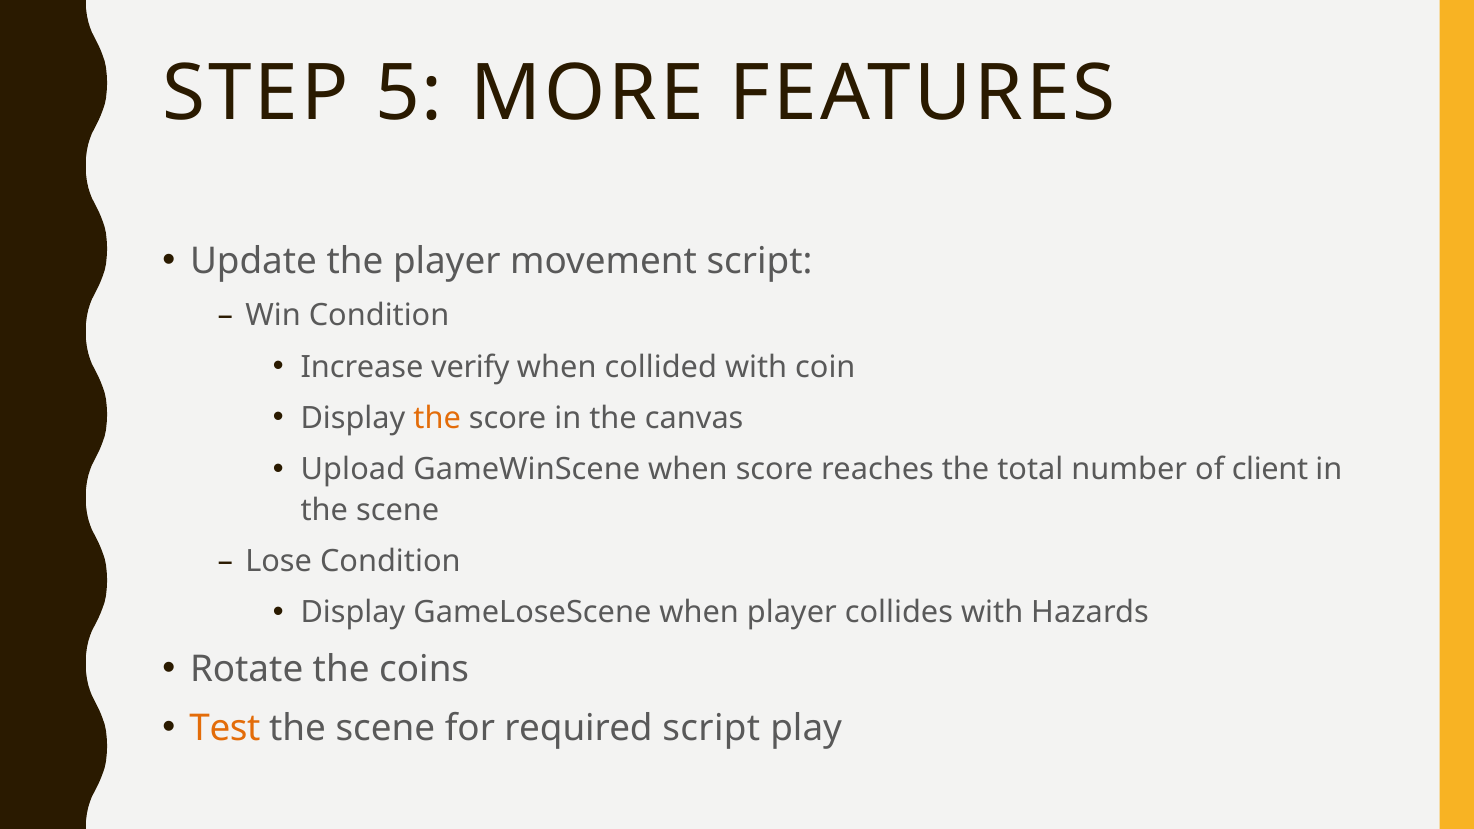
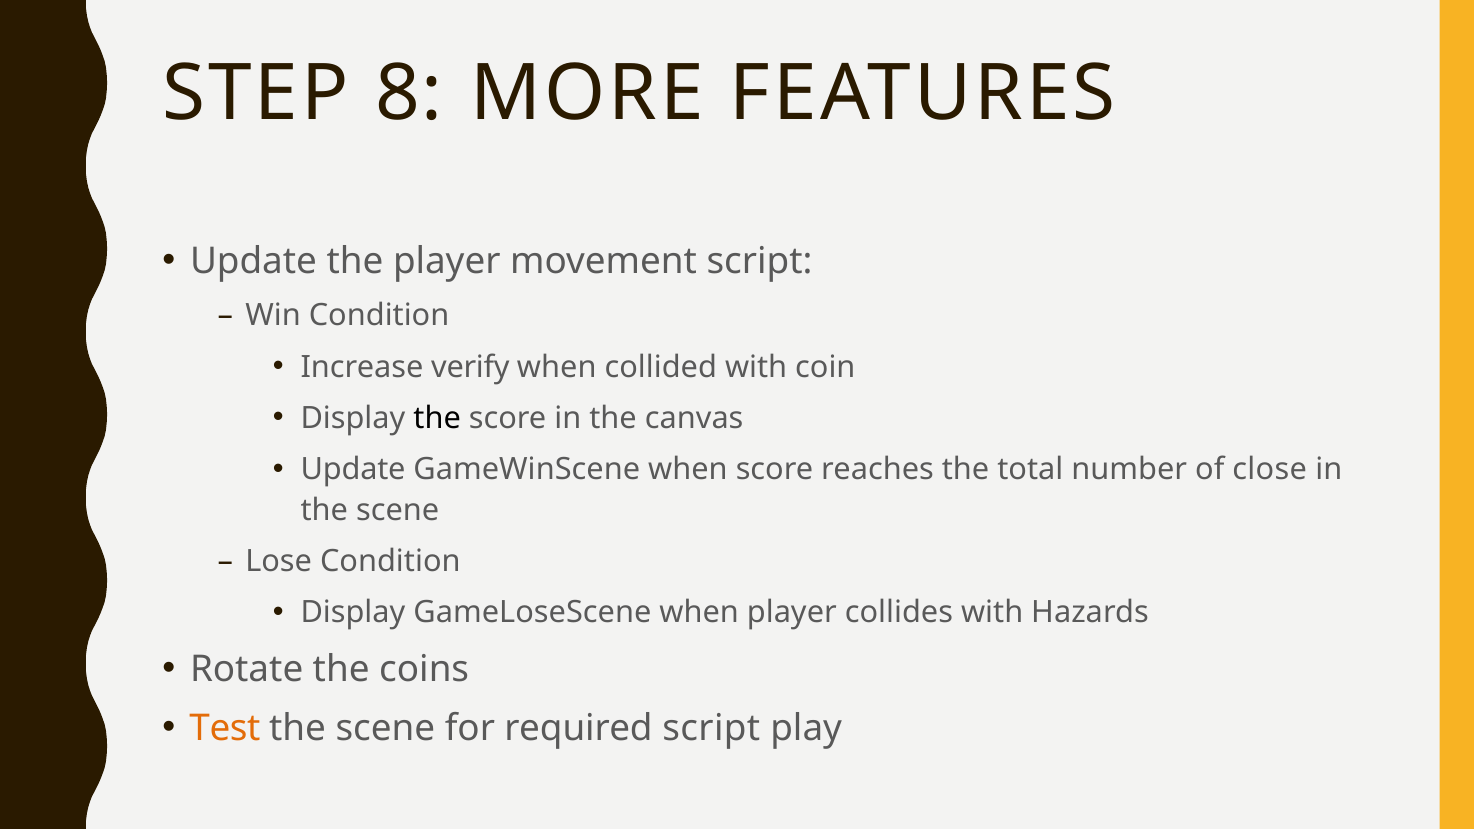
5: 5 -> 8 (409, 94)
the colour: orange -> black (437, 418)
Upload: Upload -> Update (353, 470)
client: client -> close (1270, 470)
